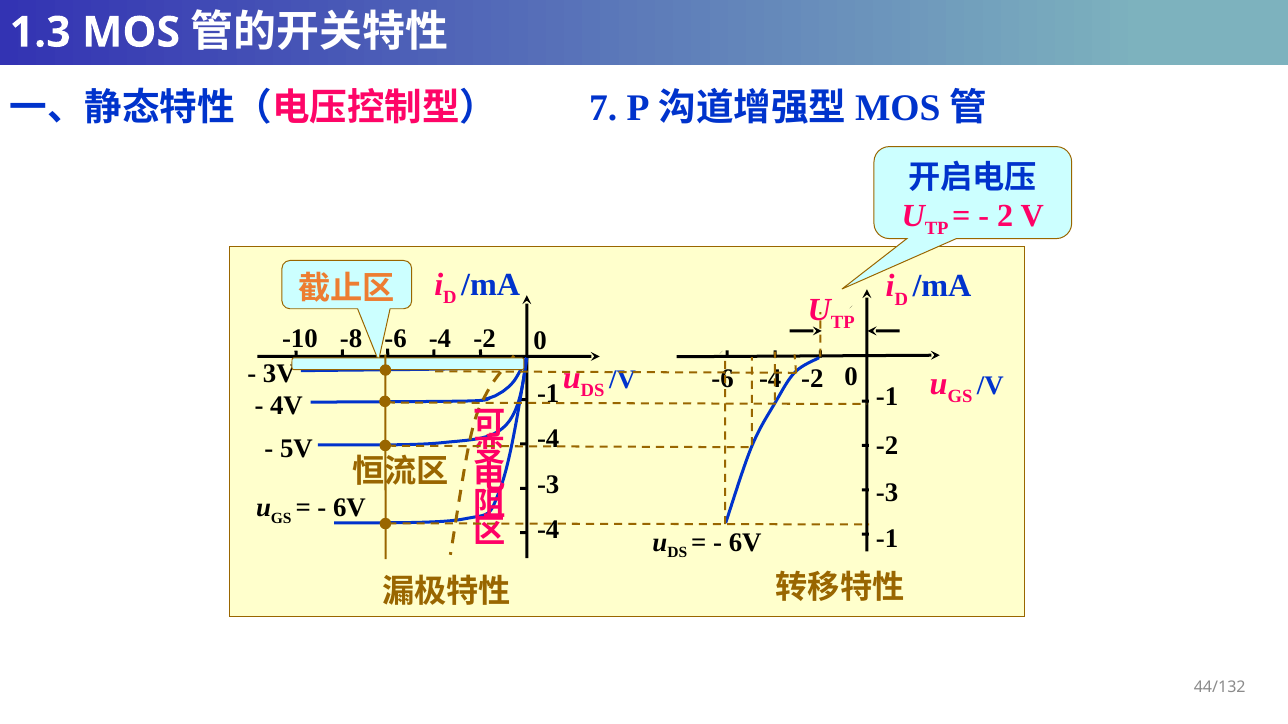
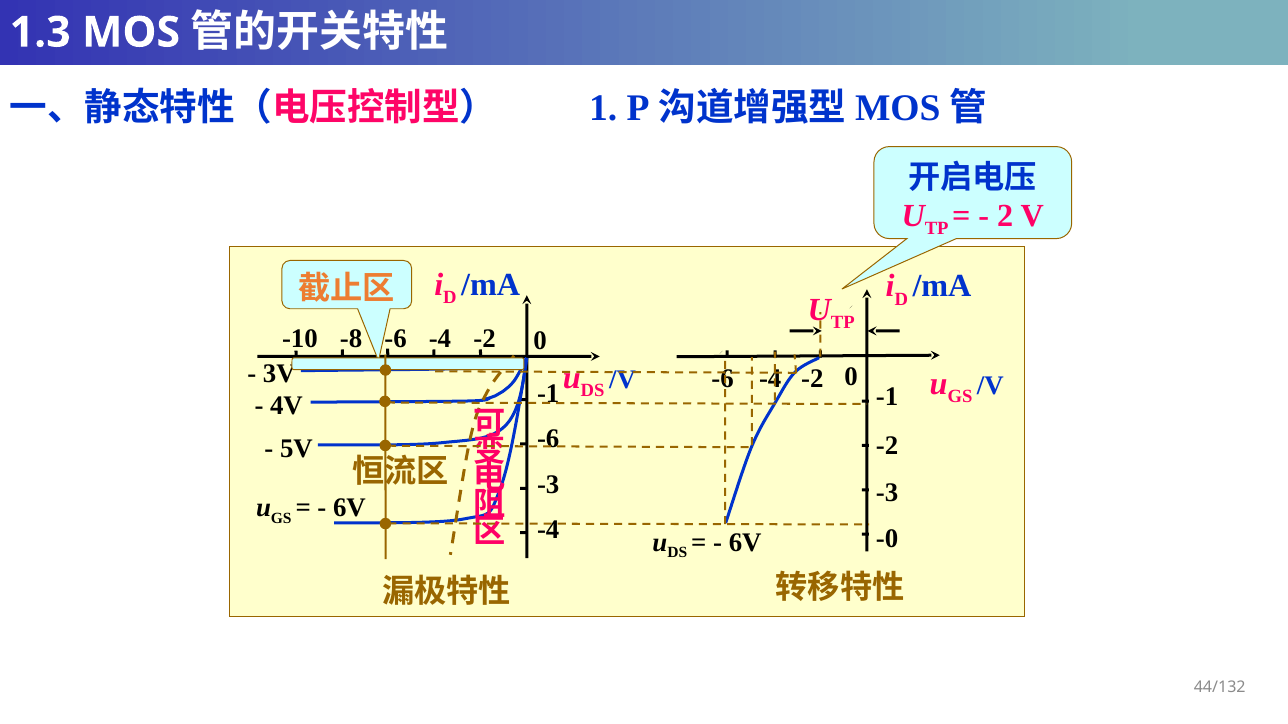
7: 7 -> 1 (603, 108)
-4: -4 -> -6 (548, 439)
-1: -1 -> -0 (887, 539)
